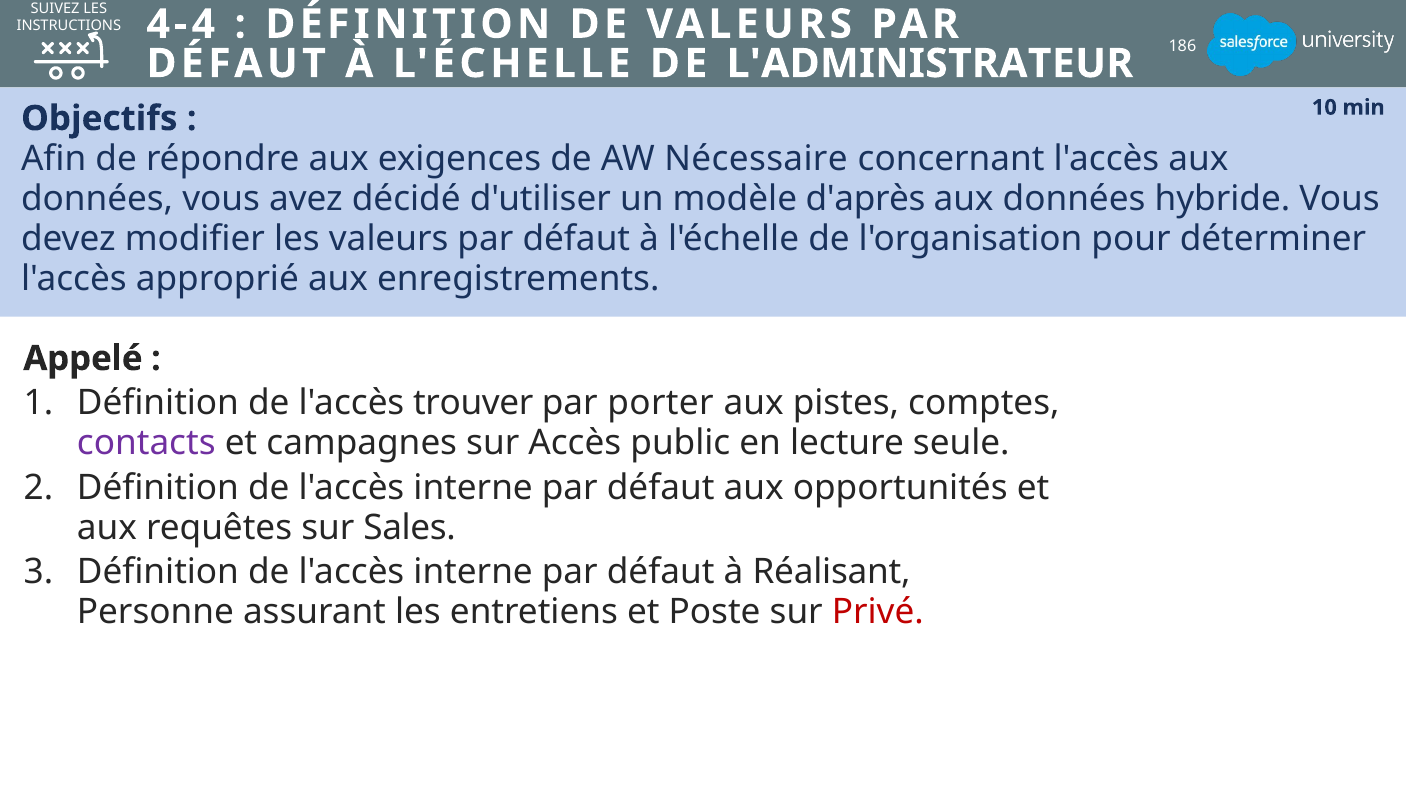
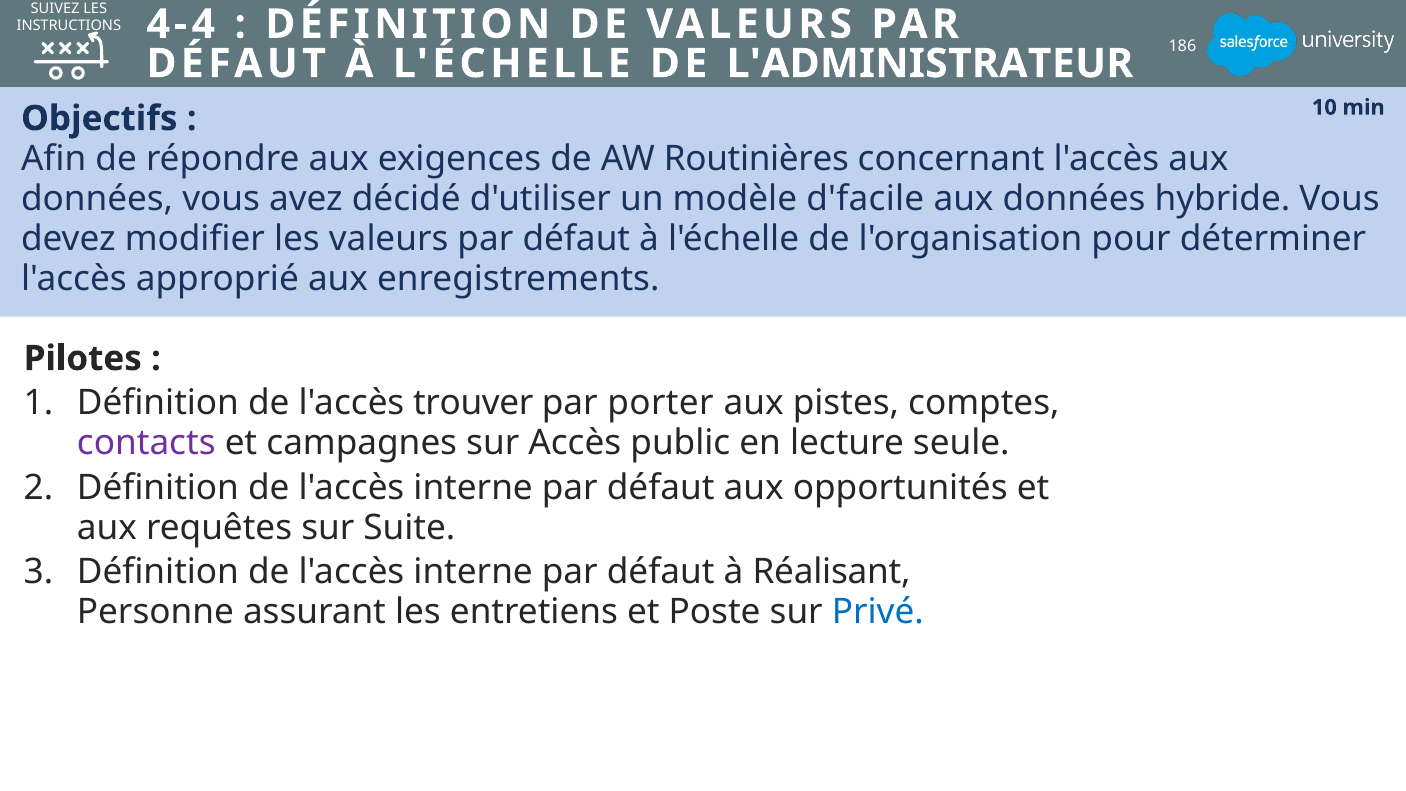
Nécessaire: Nécessaire -> Routinières (756, 159)
d'après: d'après -> d'facile (865, 199)
Appelé: Appelé -> Pilotes (83, 358)
Sales: Sales -> Suite (409, 527)
Privé colour: red -> blue (878, 612)
